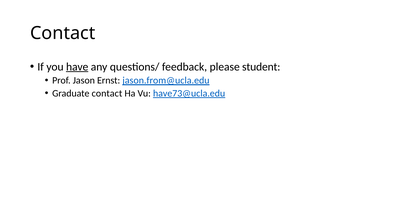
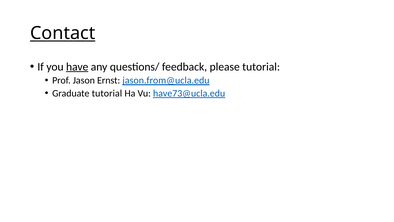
Contact underline: none -> present (63, 33)
please student: student -> tutorial (261, 67)
Graduate contact: contact -> tutorial (107, 93)
